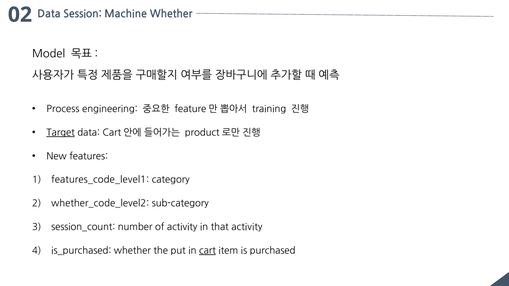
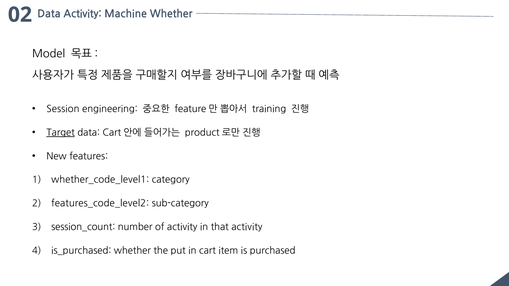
Data Session: Session -> Activity (83, 14)
Process: Process -> Session (63, 109)
features_code_level1: features_code_level1 -> whether_code_level1 (100, 180)
whether_code_level2: whether_code_level2 -> features_code_level2 (100, 204)
cart underline: present -> none (207, 251)
